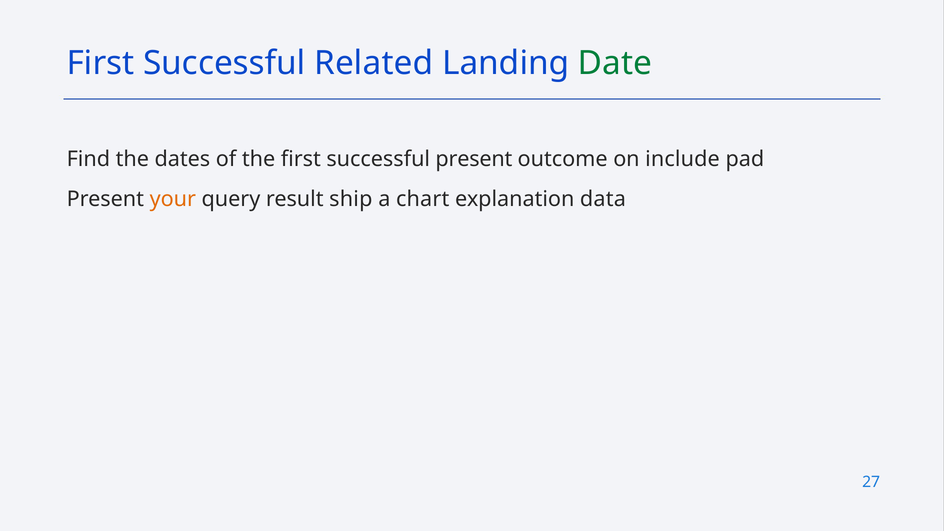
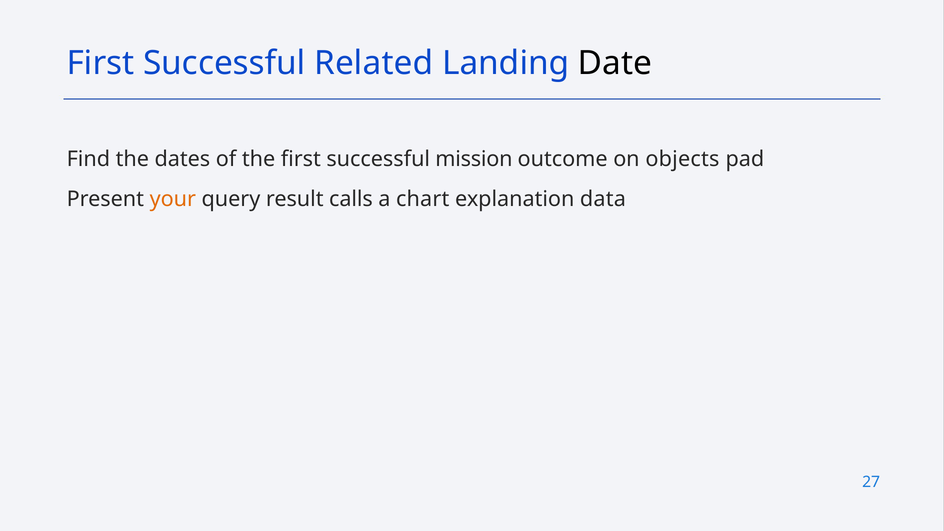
Date colour: green -> black (615, 63)
successful present: present -> mission (474, 159)
include: include -> objects (682, 159)
ship: ship -> calls (351, 199)
